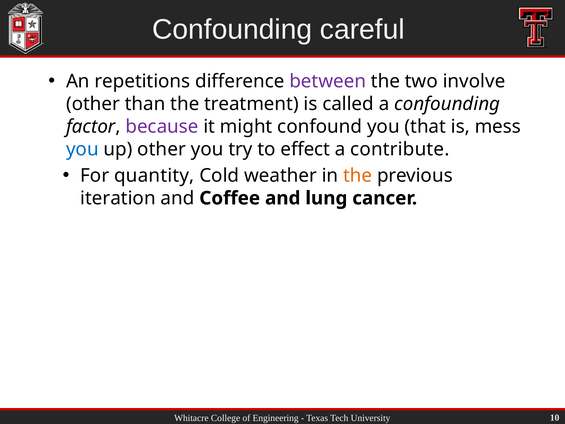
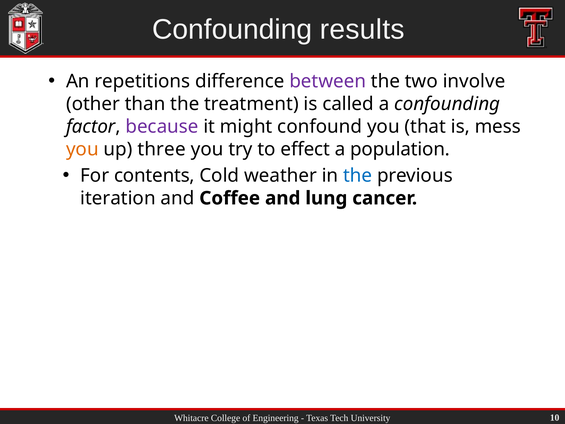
careful: careful -> results (362, 30)
you colour: blue -> orange (82, 149)
up other: other -> three (162, 149)
contribute: contribute -> population (400, 149)
quantity: quantity -> contents (154, 176)
the colour: orange -> blue (358, 176)
